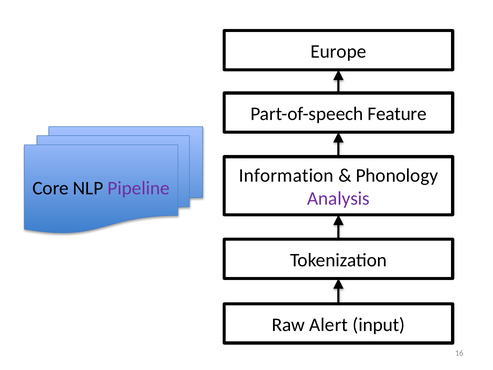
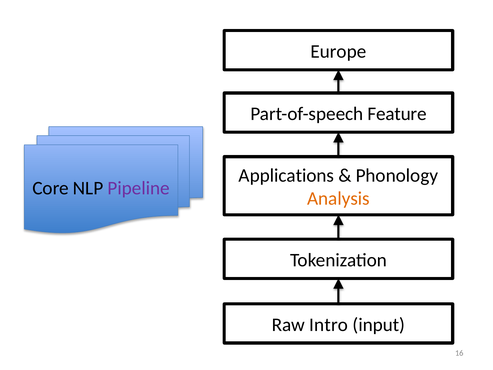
Information: Information -> Applications (286, 175)
Analysis colour: purple -> orange (338, 198)
Alert: Alert -> Intro (329, 325)
